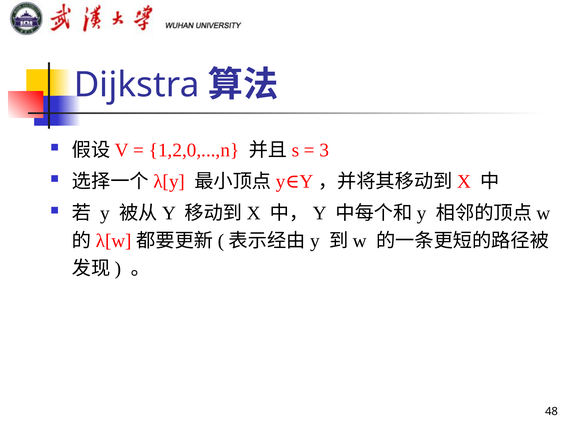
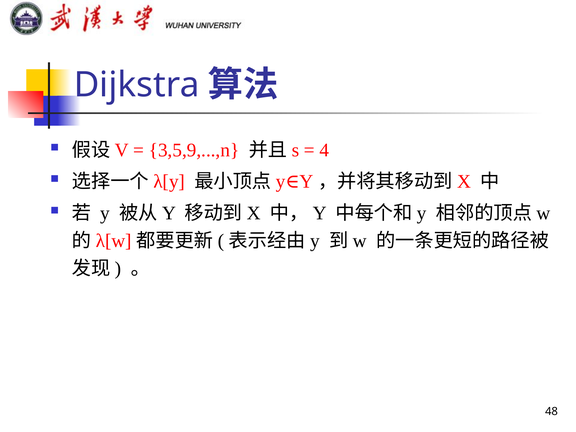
1,2,0,...,n: 1,2,0,...,n -> 3,5,9,...,n (194, 150)
3: 3 -> 4 (324, 150)
